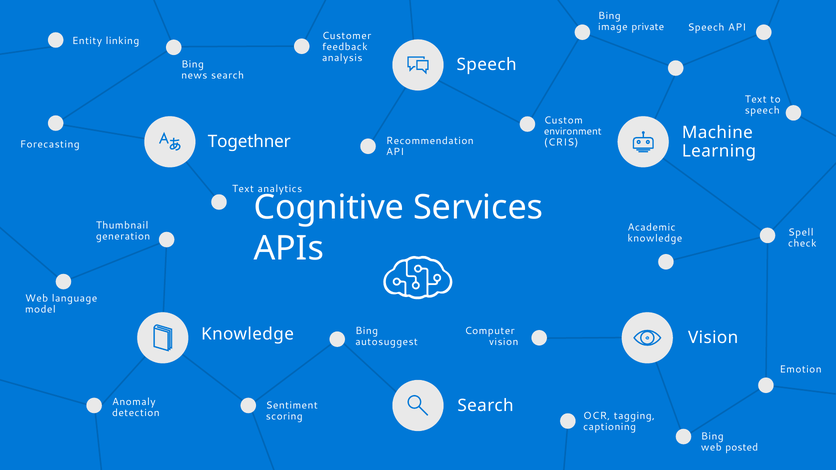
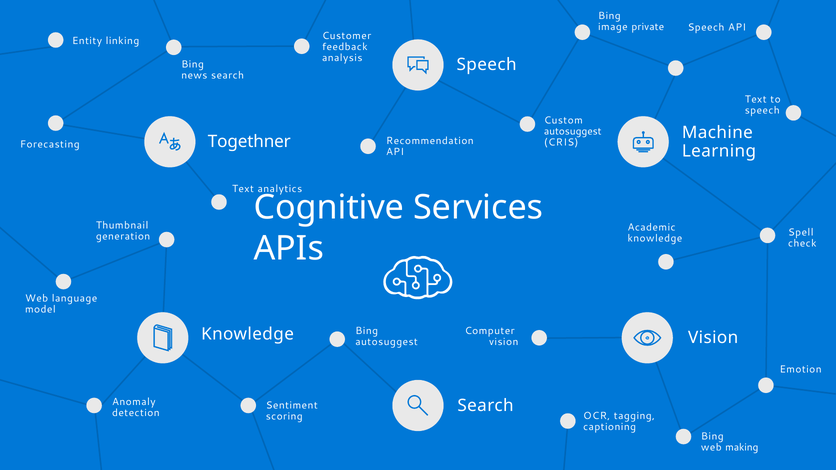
environment: environment -> autosuggest (573, 131)
posted: posted -> making (742, 447)
